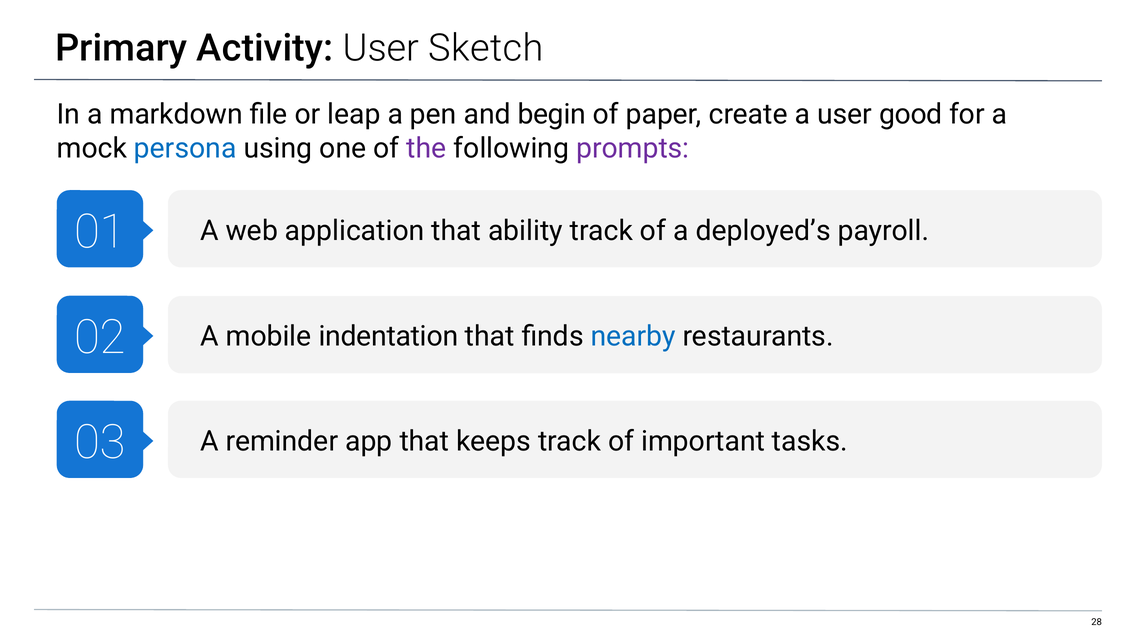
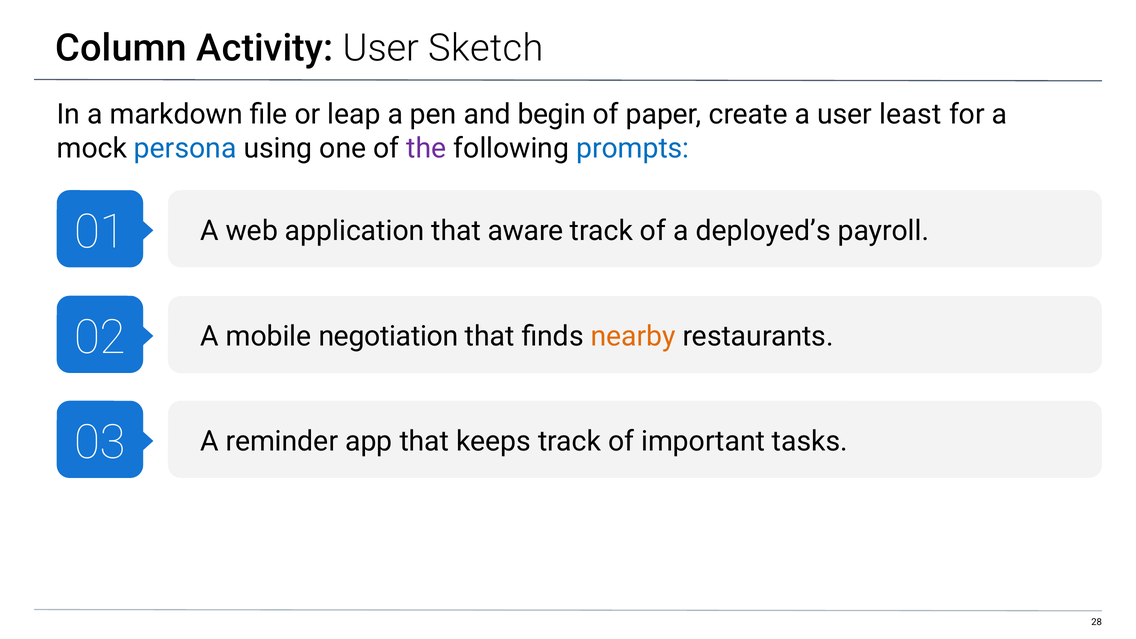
Primary: Primary -> Column (121, 48)
good: good -> least (910, 114)
prompts colour: purple -> blue (633, 148)
ability: ability -> aware (526, 231)
indentation: indentation -> negotiation (388, 337)
nearby colour: blue -> orange (633, 337)
